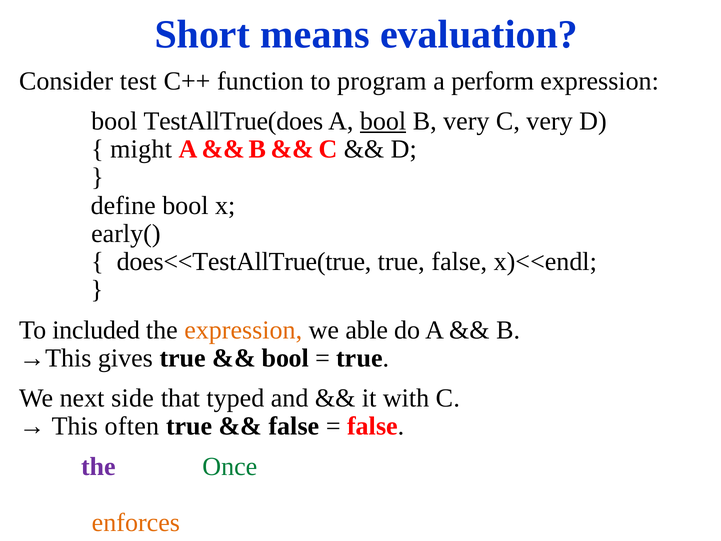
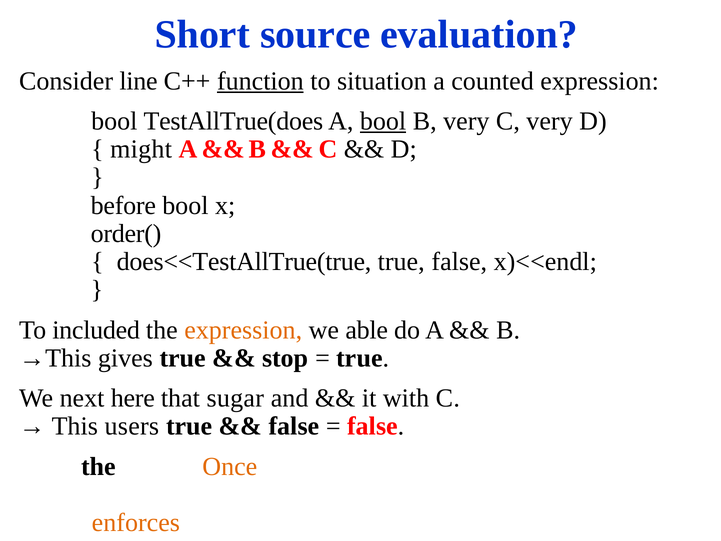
means: means -> source (315, 34)
test: test -> line (138, 81)
function underline: none -> present (260, 81)
program: program -> situation (382, 81)
perform: perform -> counted (493, 81)
define: define -> before (123, 205)
early(: early( -> order( (126, 233)
bool: bool -> stop (285, 358)
side: side -> here (133, 398)
typed: typed -> sugar (235, 398)
often: often -> users (132, 426)
the colour: purple -> black (99, 466)
Once colour: green -> orange (230, 466)
